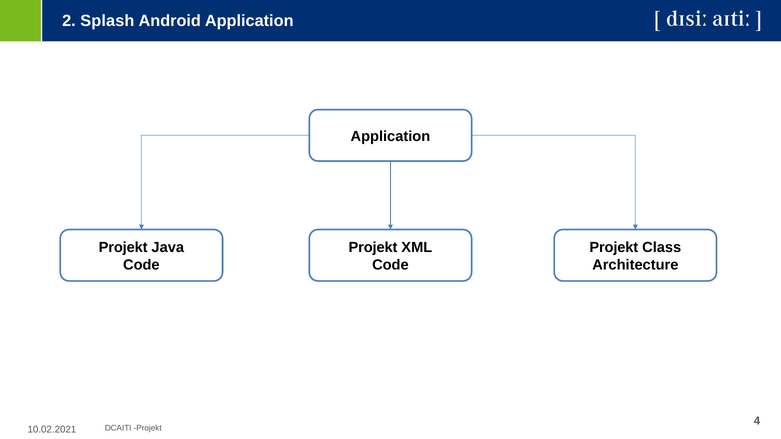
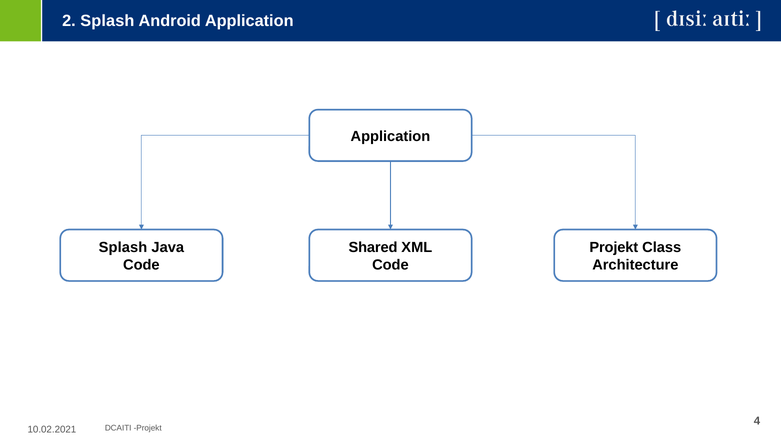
Projekt: Projekt -> Splash (123, 248)
Projekt: Projekt -> Shared (373, 248)
